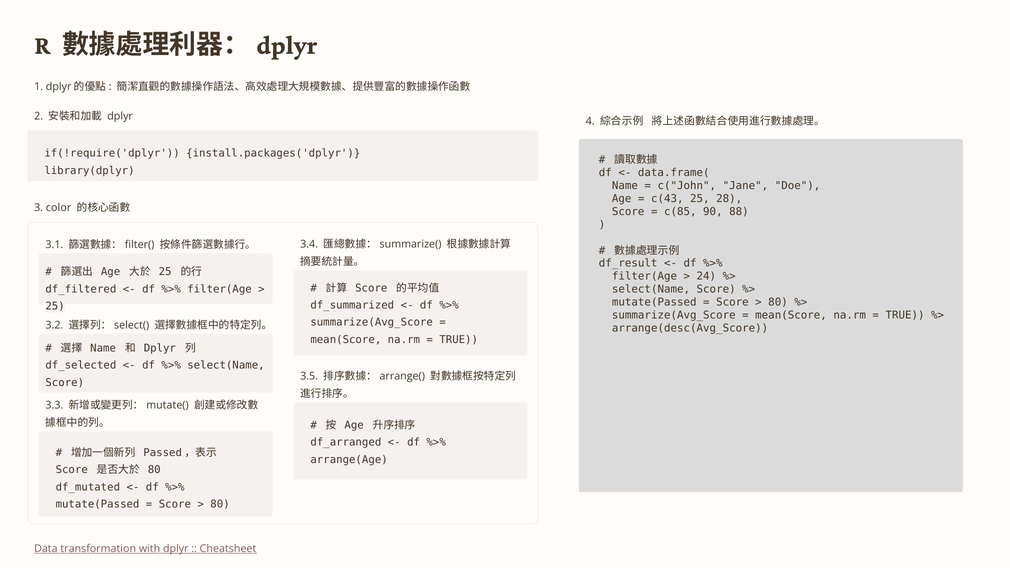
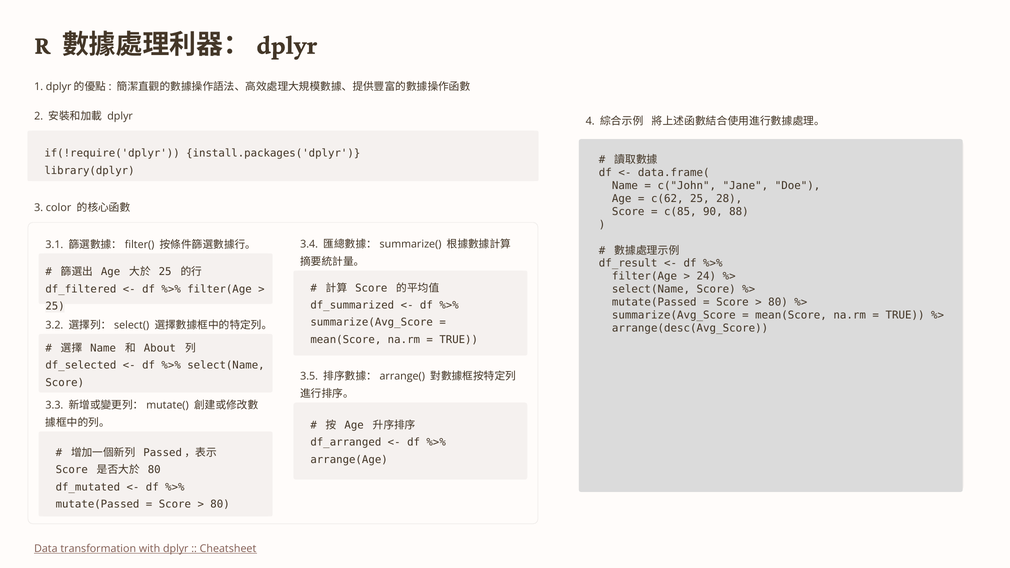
c(43: c(43 -> c(62 (667, 199)
Dplyr: Dplyr -> About (160, 348)
